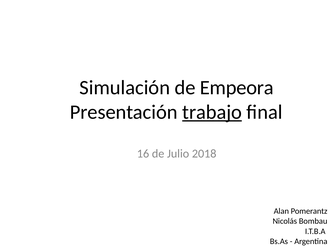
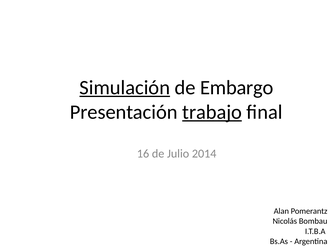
Simulación underline: none -> present (125, 88)
Empeora: Empeora -> Embargo (237, 88)
2018: 2018 -> 2014 (204, 154)
